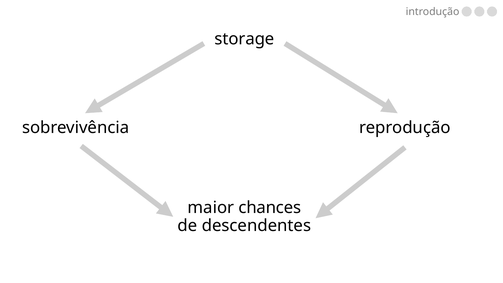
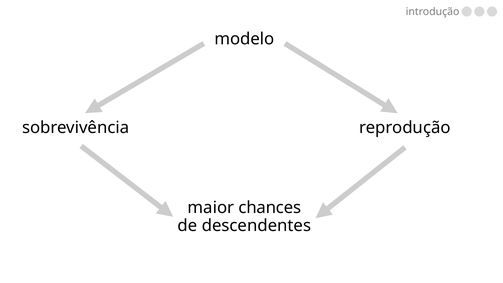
storage: storage -> modelo (244, 39)
